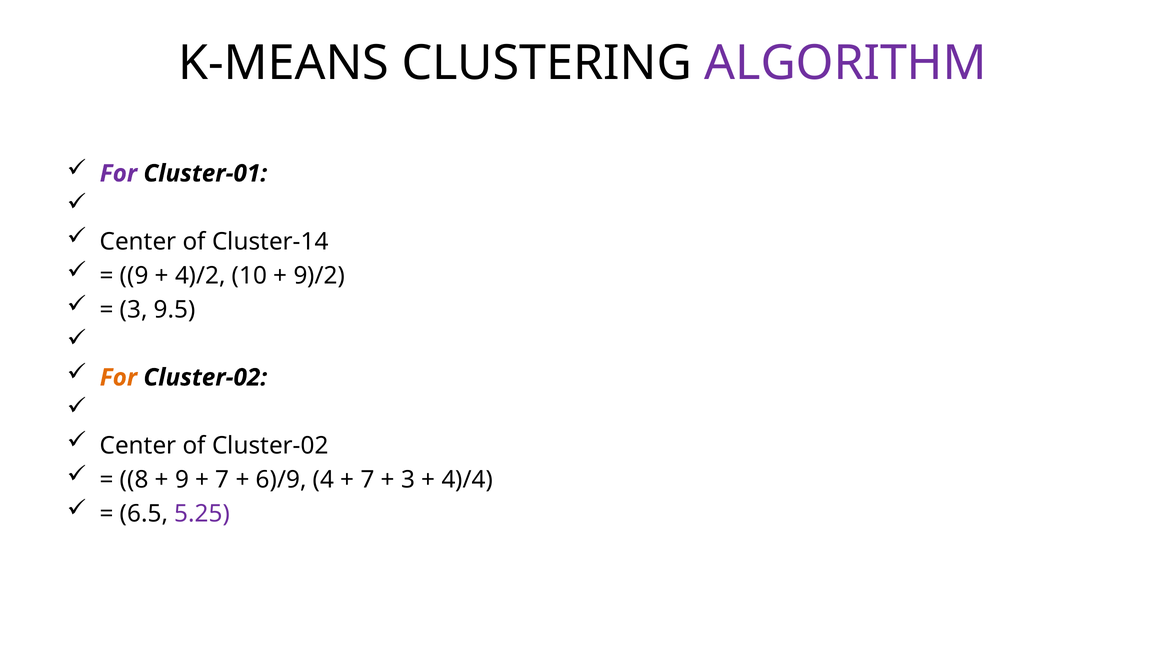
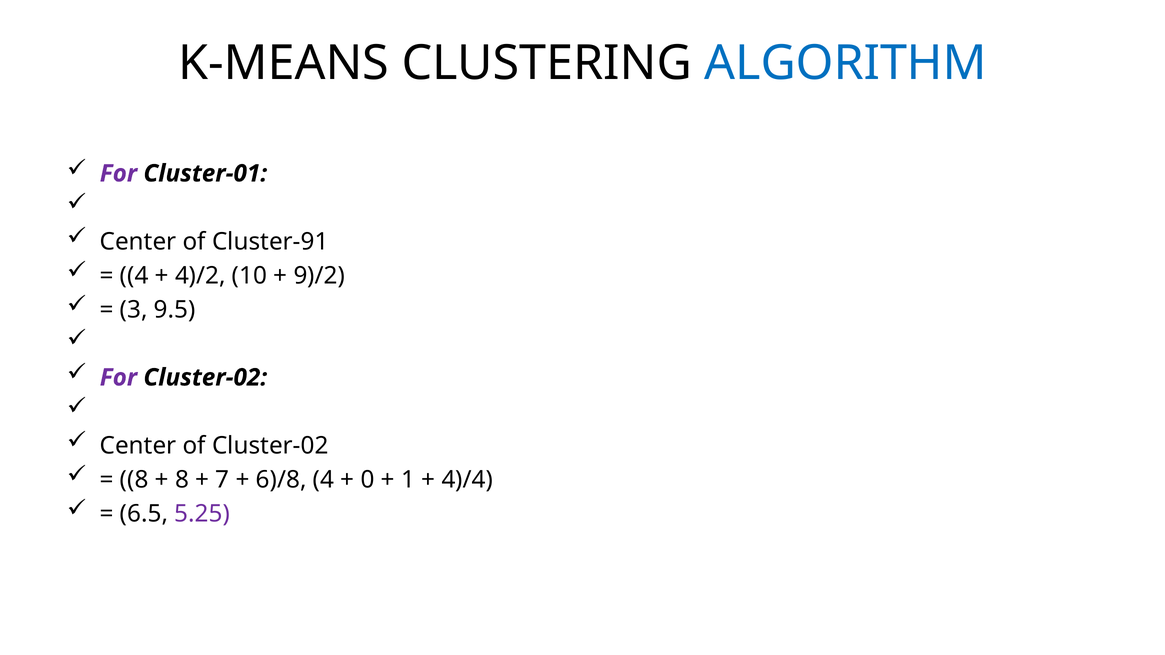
ALGORITHM colour: purple -> blue (846, 63)
Cluster-14: Cluster-14 -> Cluster-91 (270, 242)
9: 9 -> 4 (134, 276)
For colour: orange -> purple (118, 378)
9: 9 -> 8 (182, 480)
6)/9: 6)/9 -> 6)/8 (281, 480)
7: 7 -> 0 (368, 480)
3: 3 -> 1 (408, 480)
